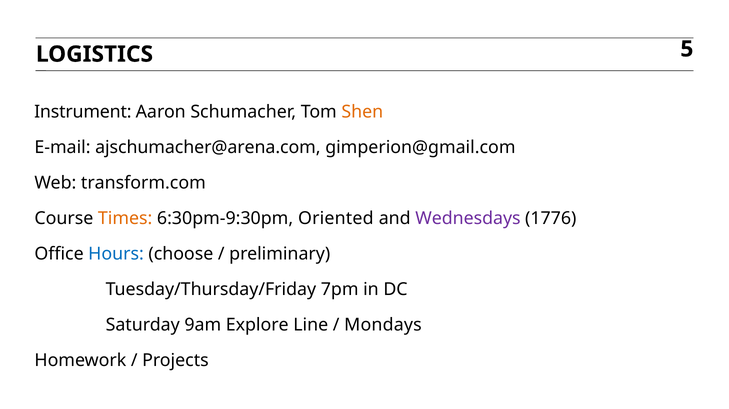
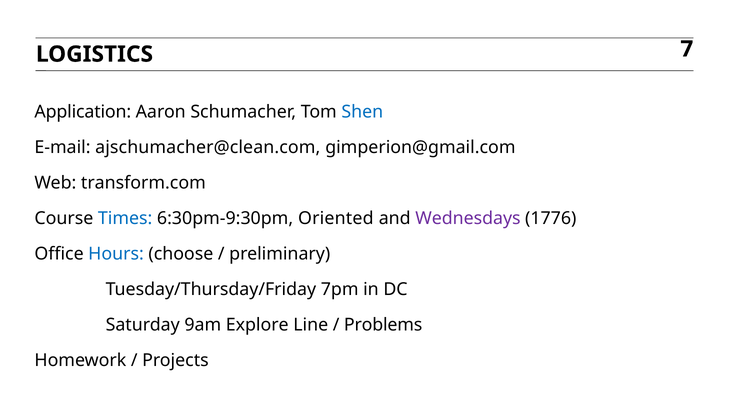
5: 5 -> 7 (687, 49)
Instrument: Instrument -> Application (83, 112)
Shen colour: orange -> blue (362, 112)
ajschumacher@arena.com: ajschumacher@arena.com -> ajschumacher@clean.com (208, 147)
Times colour: orange -> blue (125, 219)
Mondays: Mondays -> Problems (383, 325)
